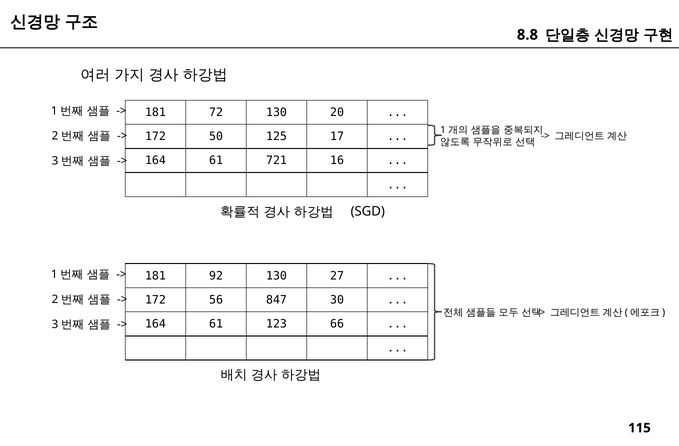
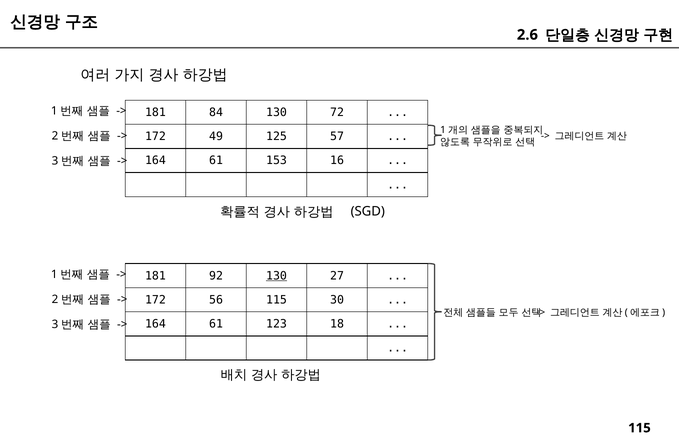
8.8: 8.8 -> 2.6 (527, 35)
72: 72 -> 84 (216, 112)
20: 20 -> 72 (337, 112)
50: 50 -> 49 (216, 137)
17: 17 -> 57 (337, 137)
721: 721 -> 153 (277, 161)
130 underline: none -> present (277, 276)
56 847: 847 -> 115 (277, 300)
66: 66 -> 18 (337, 324)
